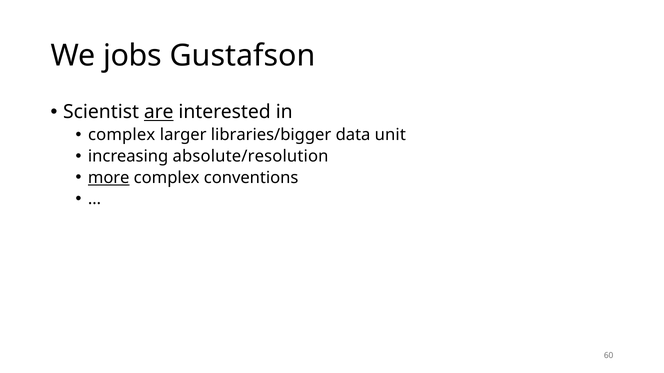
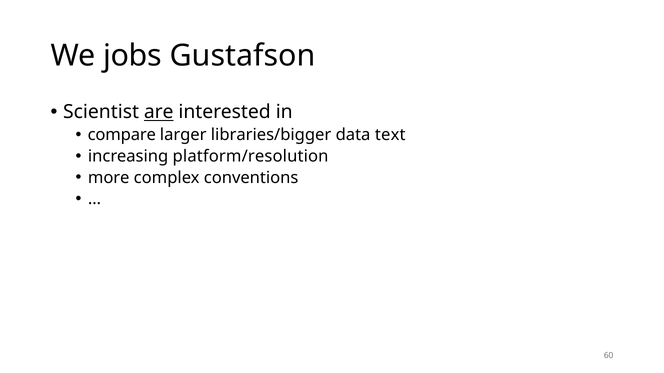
complex: complex -> compare (122, 135)
unit: unit -> text (390, 135)
absolute/resolution: absolute/resolution -> platform/resolution (251, 157)
more underline: present -> none (109, 178)
